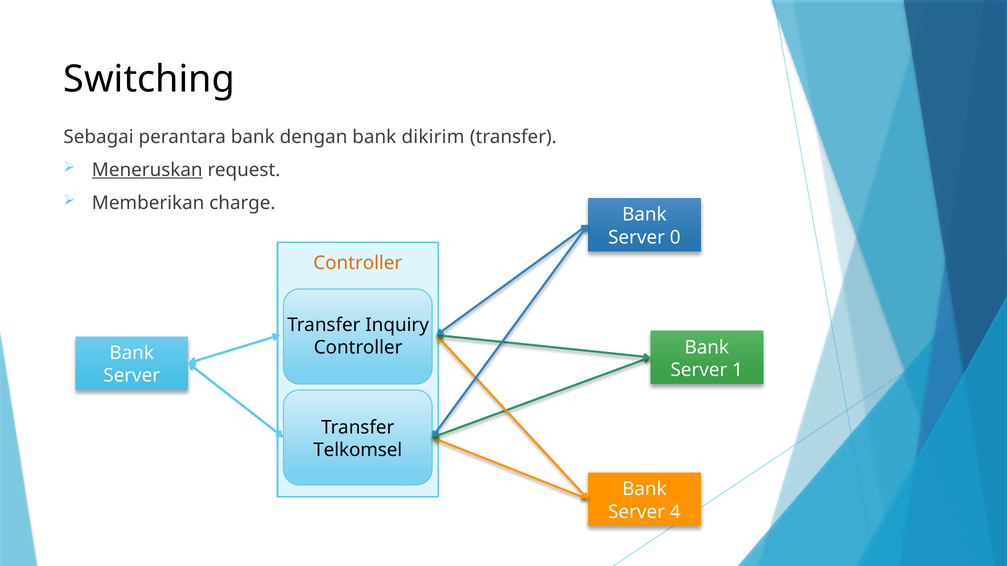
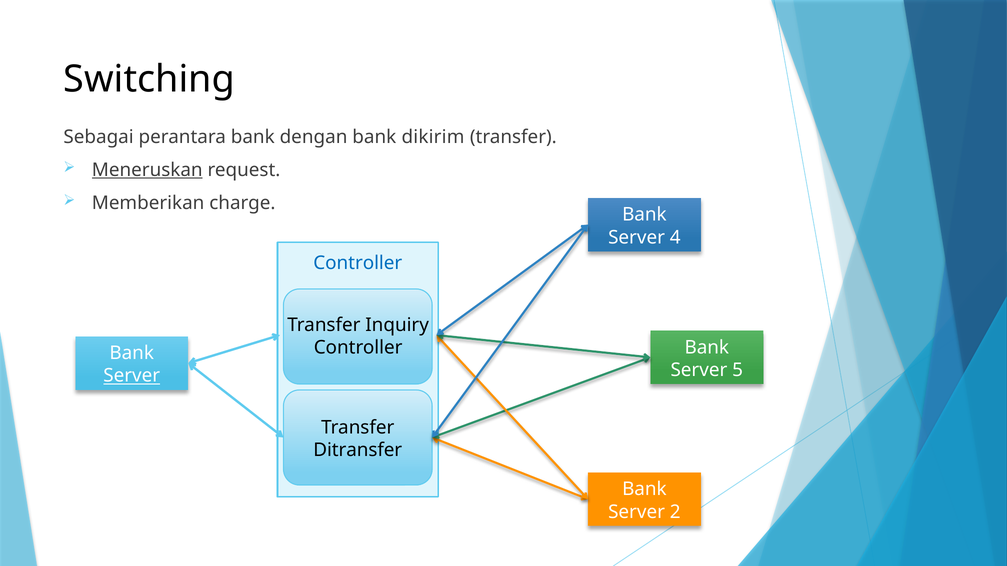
0: 0 -> 4 (675, 237)
Controller colour: orange -> blue (358, 263)
1: 1 -> 5 (738, 370)
Server underline: none -> present (132, 376)
Telkomsel: Telkomsel -> Ditransfer (358, 450)
4: 4 -> 2 (675, 512)
